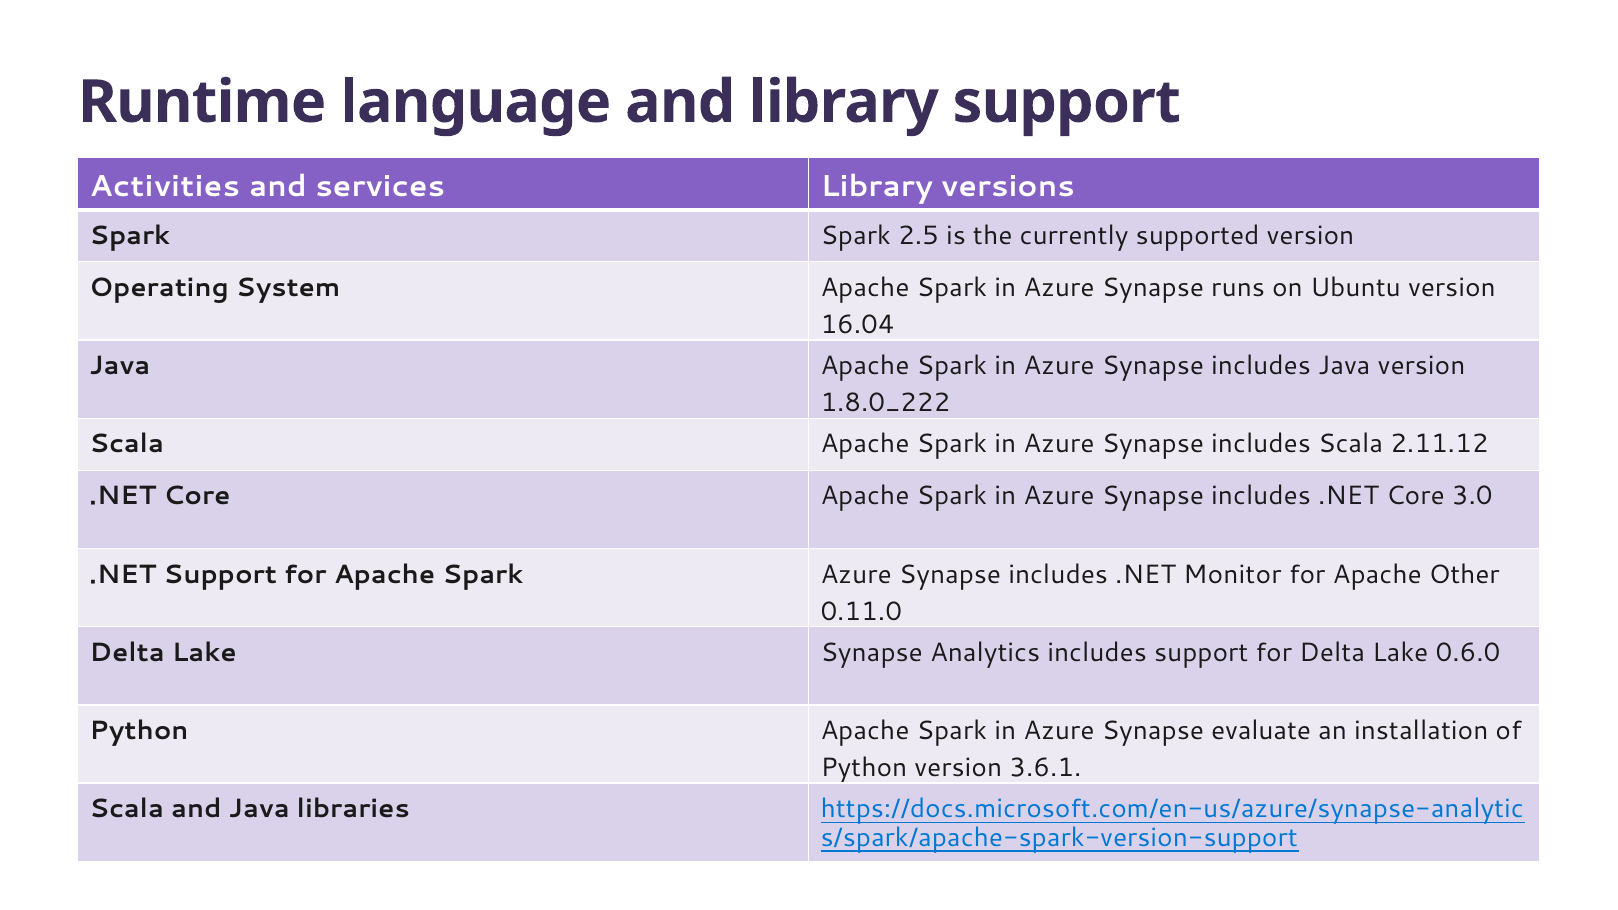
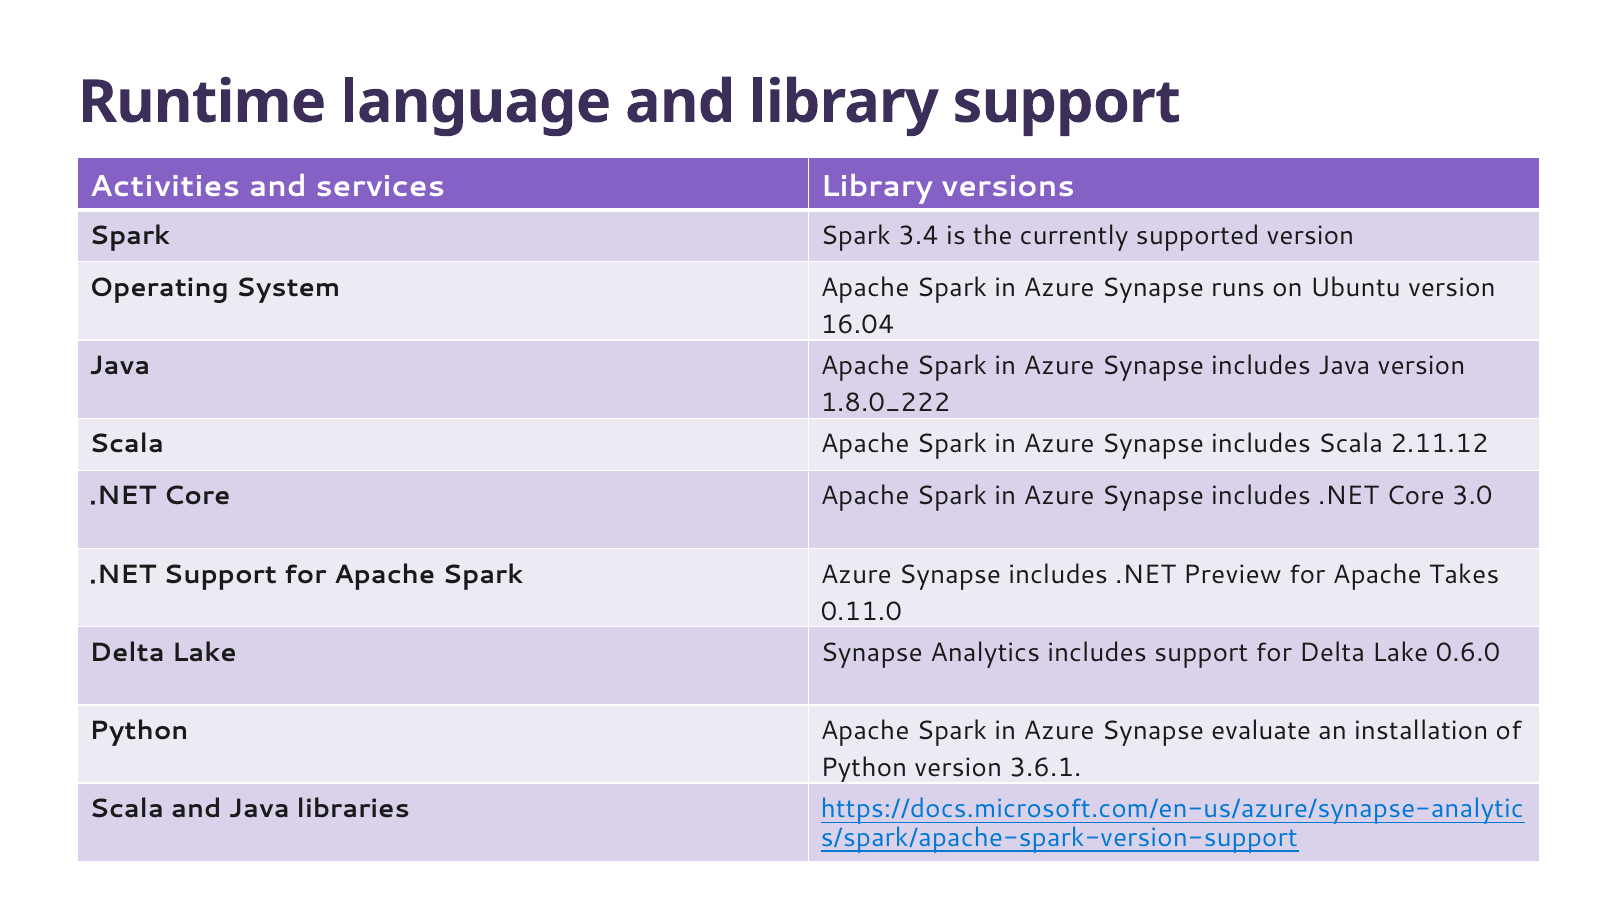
2.5: 2.5 -> 3.4 (918, 236)
Monitor: Monitor -> Preview (1232, 574)
Other: Other -> Takes (1464, 574)
